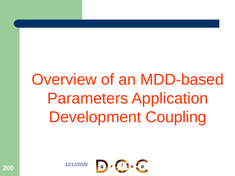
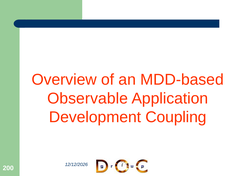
Parameters: Parameters -> Observable (88, 99)
